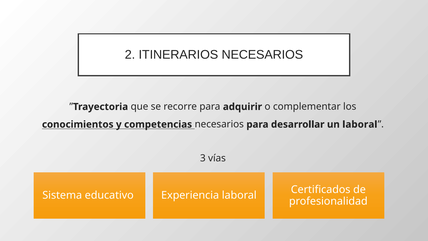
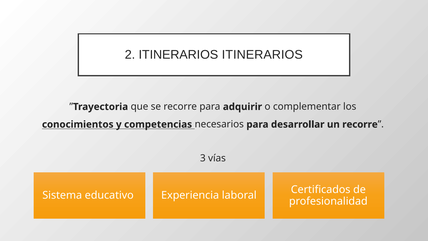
ITINERARIOS NECESARIOS: NECESARIOS -> ITINERARIOS (262, 55)
un laboral: laboral -> recorre (360, 124)
